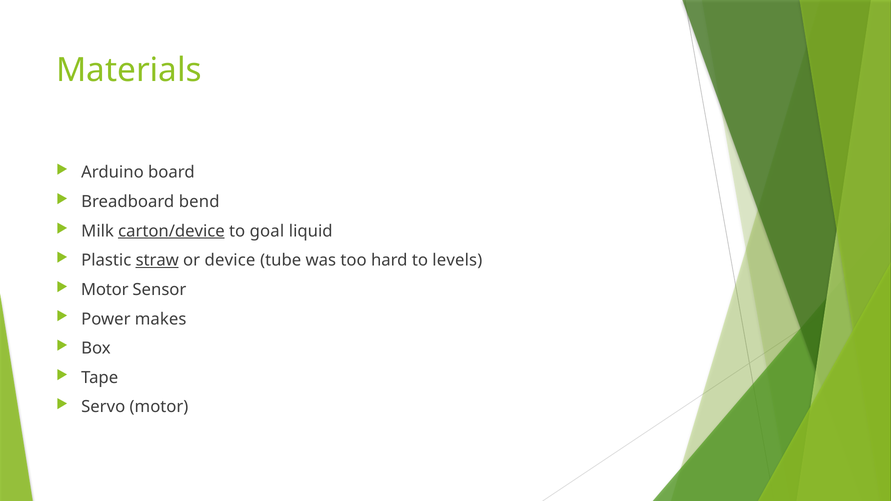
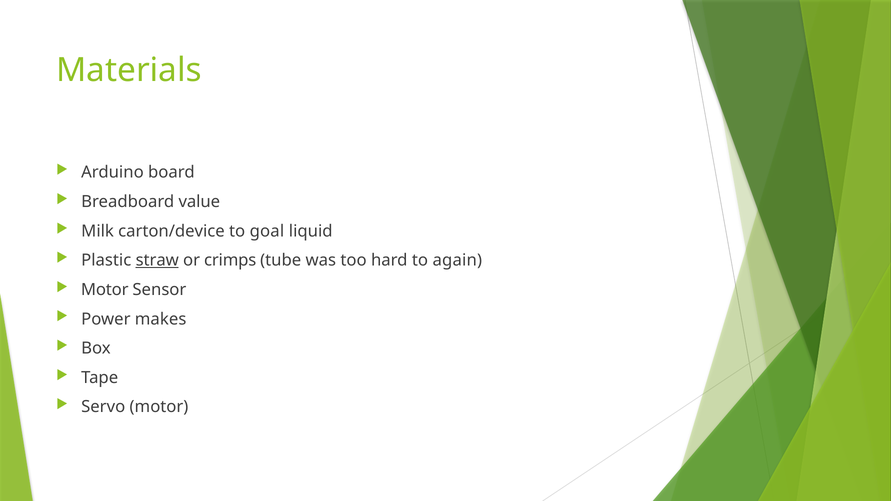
bend: bend -> value (199, 202)
carton/device underline: present -> none (171, 231)
device: device -> crimps (230, 260)
levels: levels -> again (457, 260)
